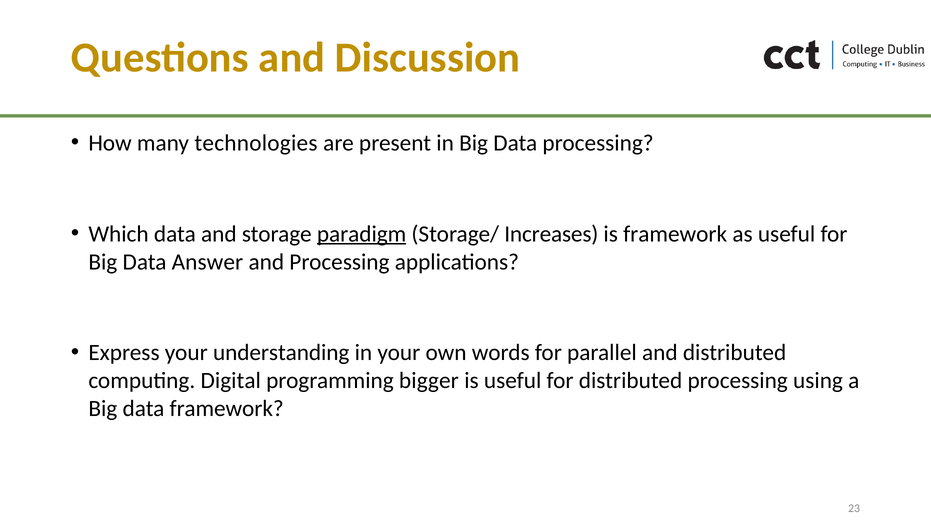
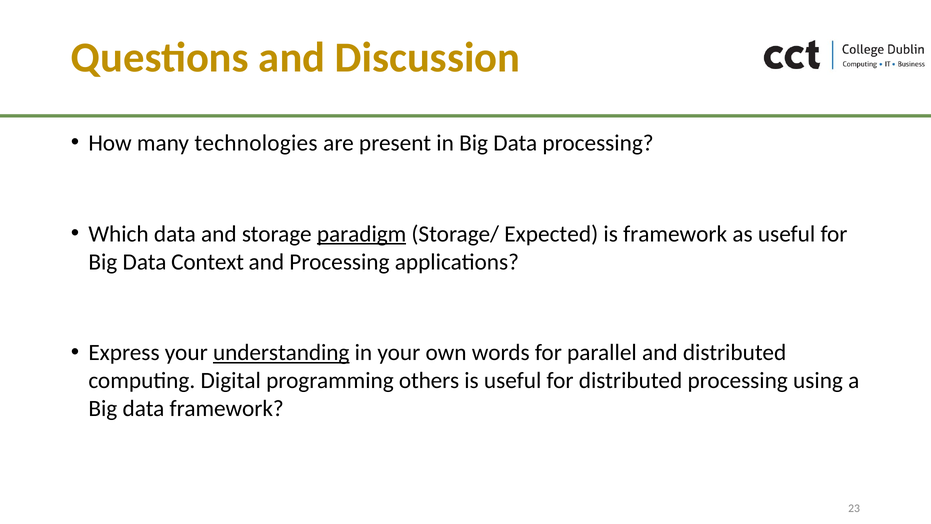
Increases: Increases -> Expected (551, 234)
Answer: Answer -> Context (208, 262)
understanding underline: none -> present (281, 352)
bigger: bigger -> others (429, 380)
